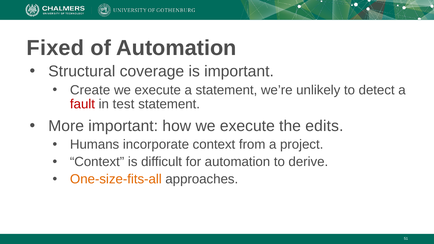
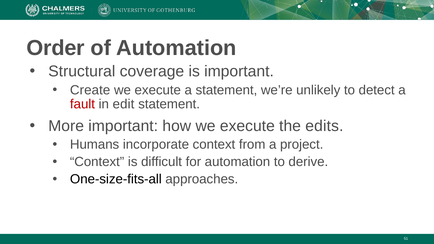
Fixed: Fixed -> Order (56, 48)
test: test -> edit (124, 104)
One-size-fits-all colour: orange -> black (116, 179)
